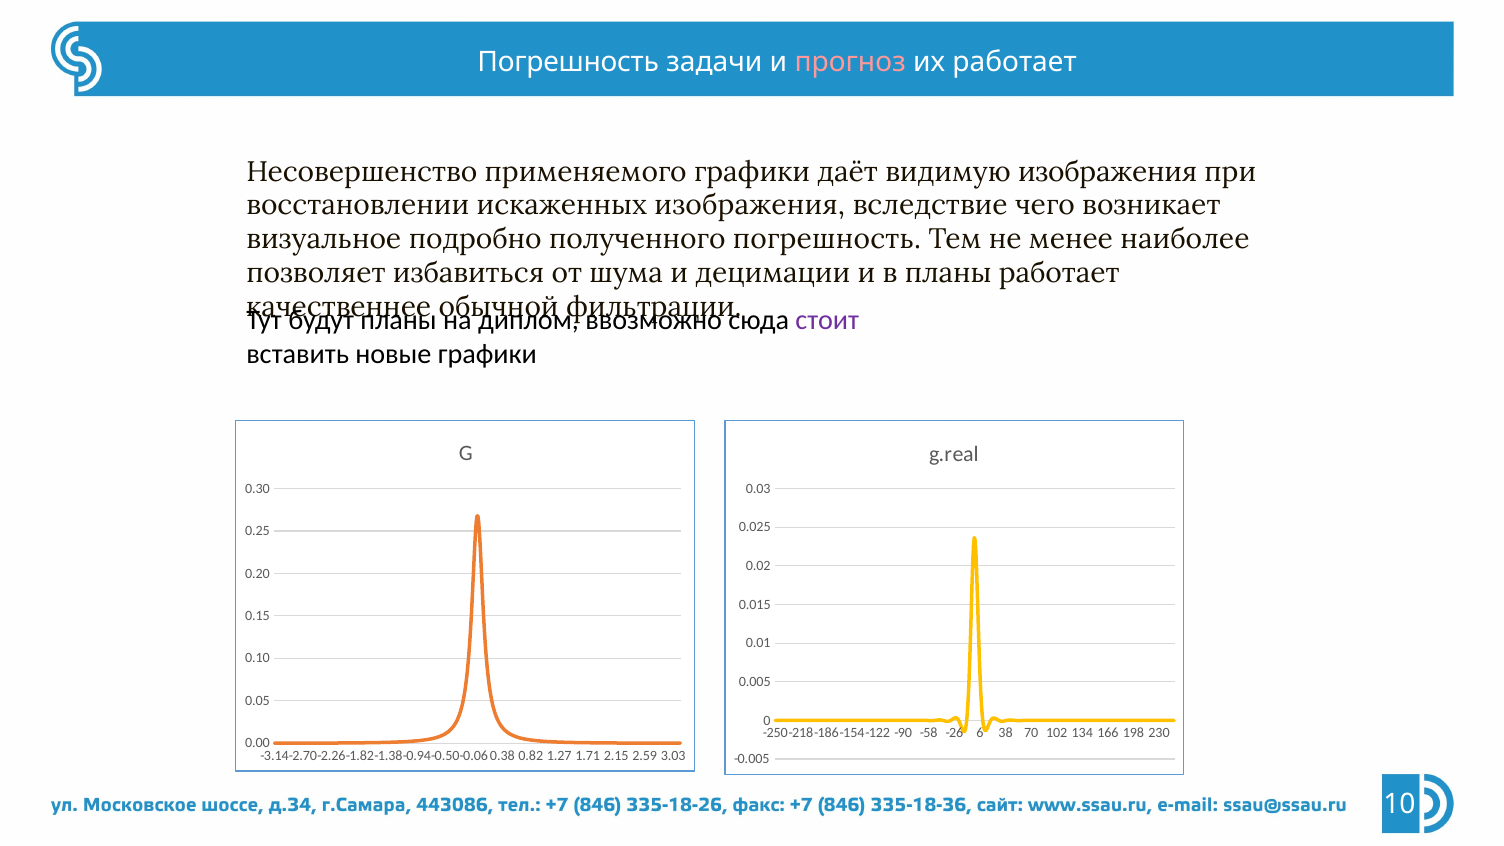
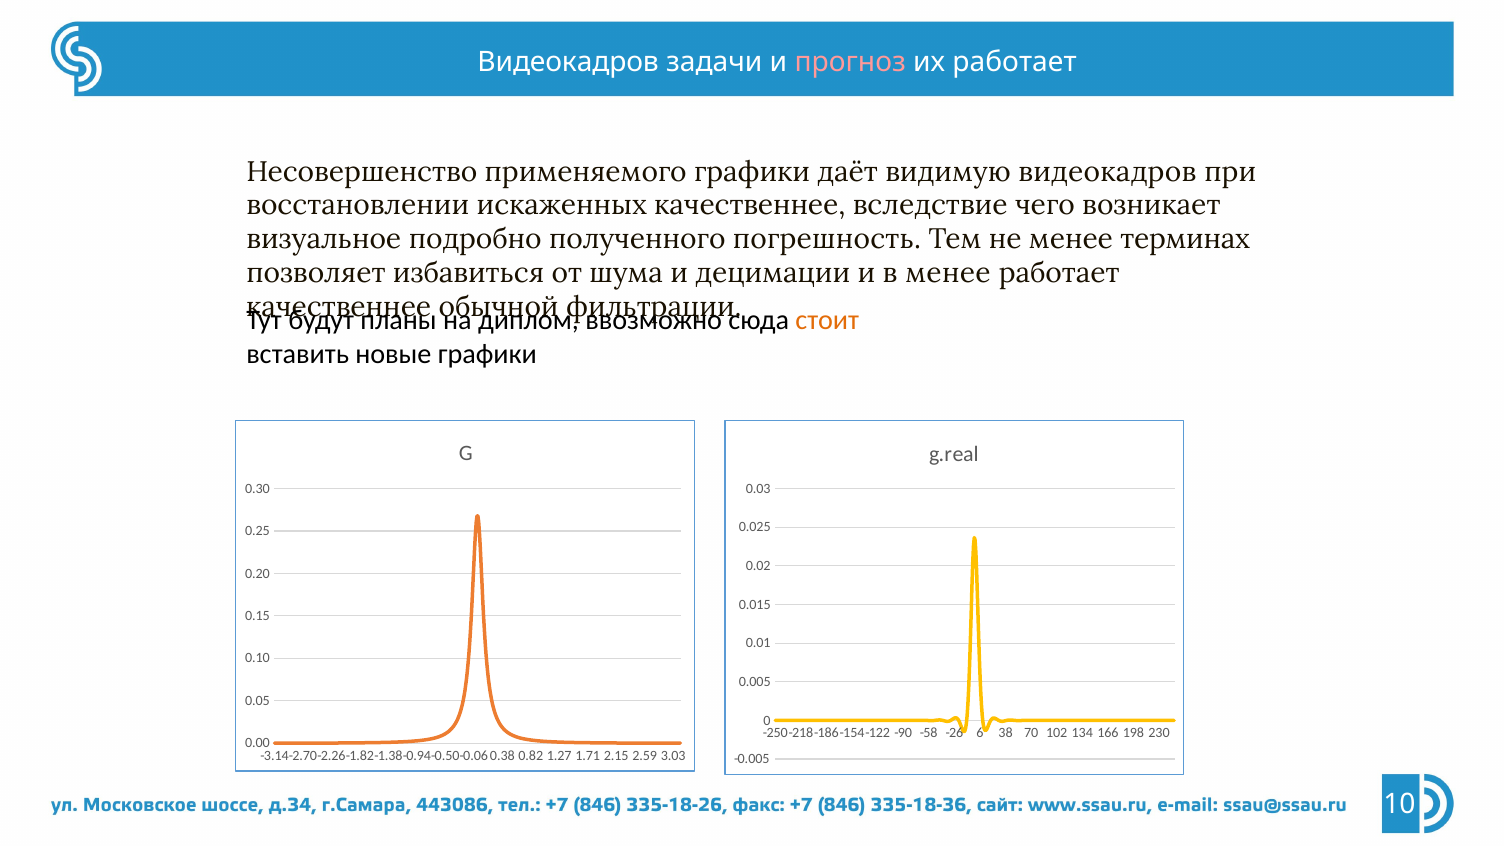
Погрешность: Погрешность -> Видеокадров (568, 62)
видимую изображения: изображения -> видеокадров (1107, 172)
искаженных изображения: изображения -> качественнее (750, 206)
наиболее: наиболее -> терминах (1185, 240)
в планы: планы -> менее (948, 273)
стоит colour: purple -> orange (827, 320)
